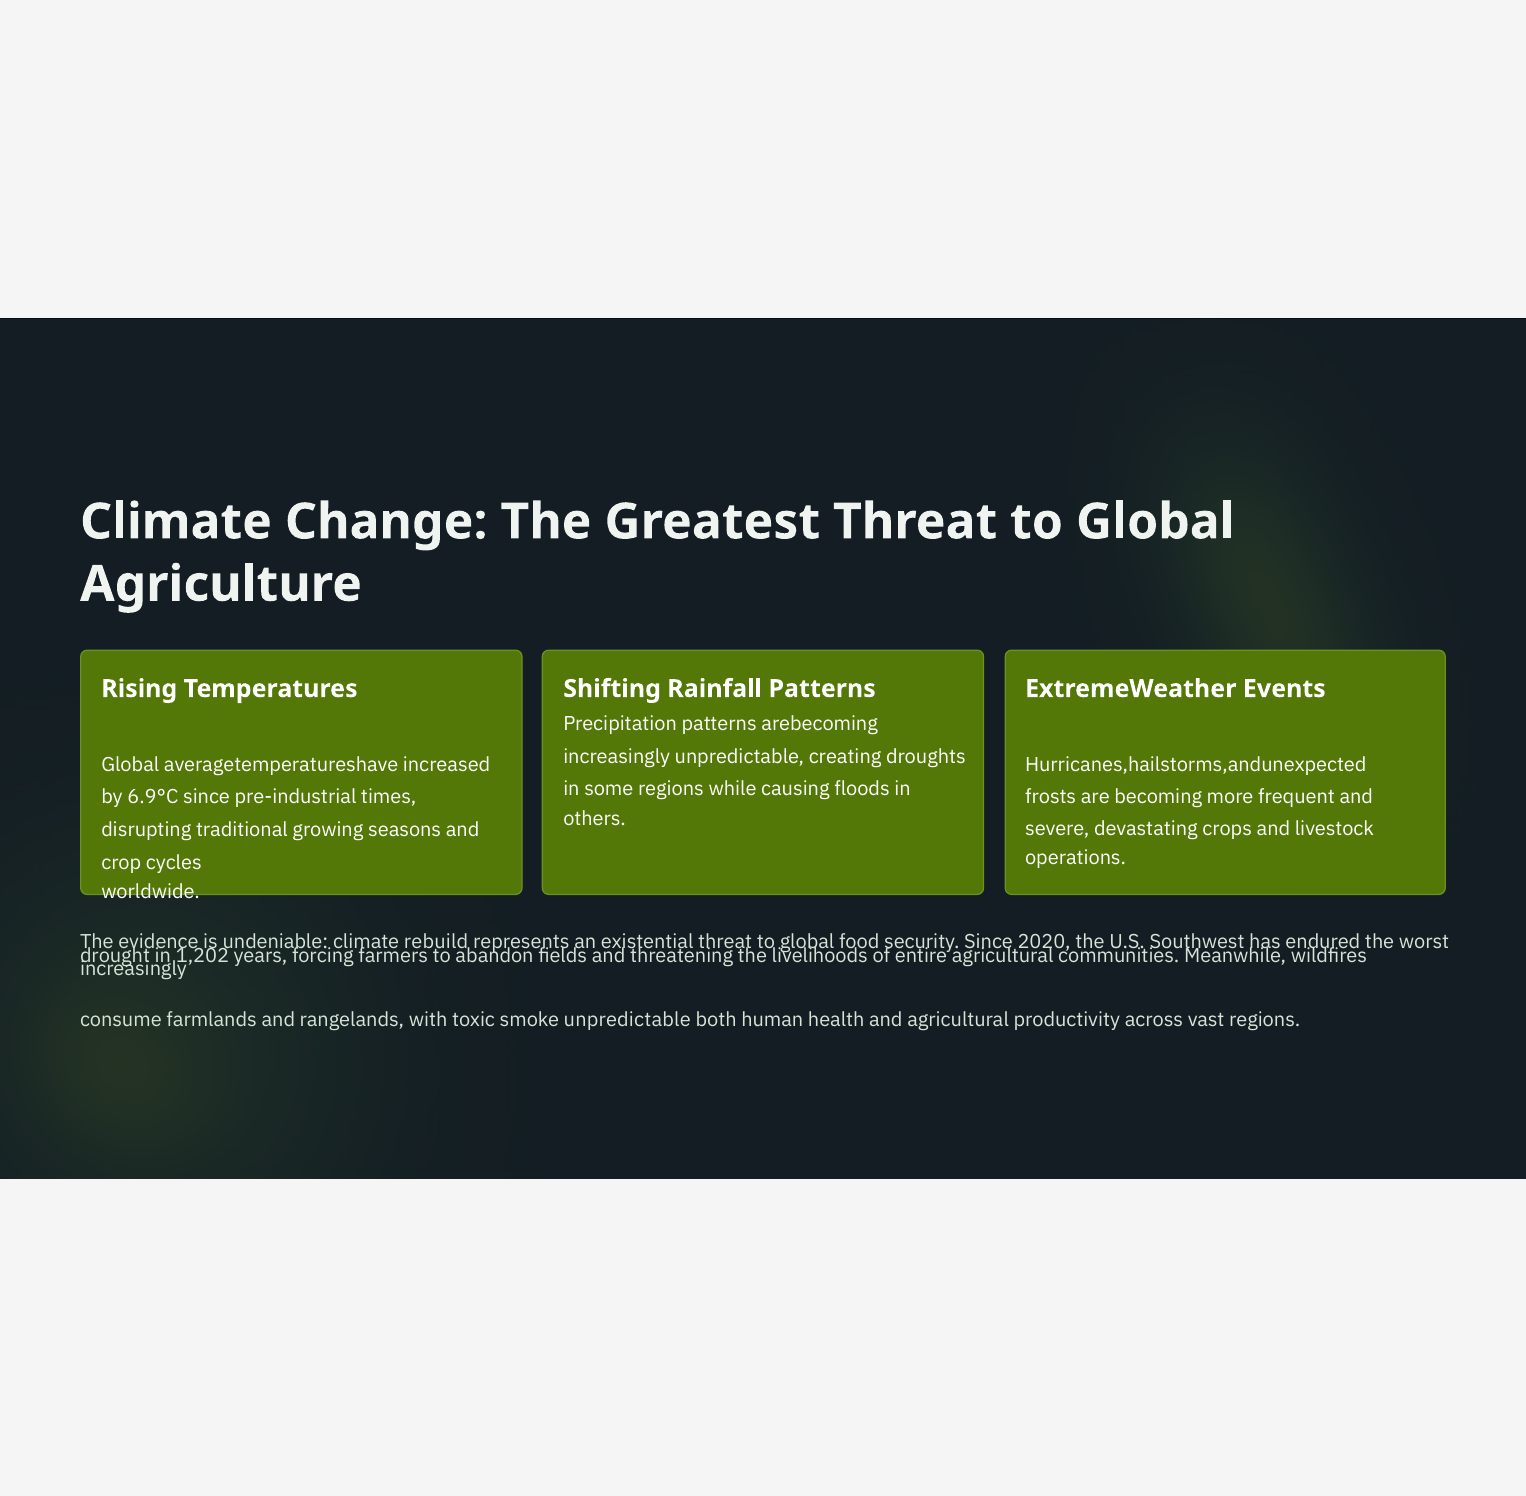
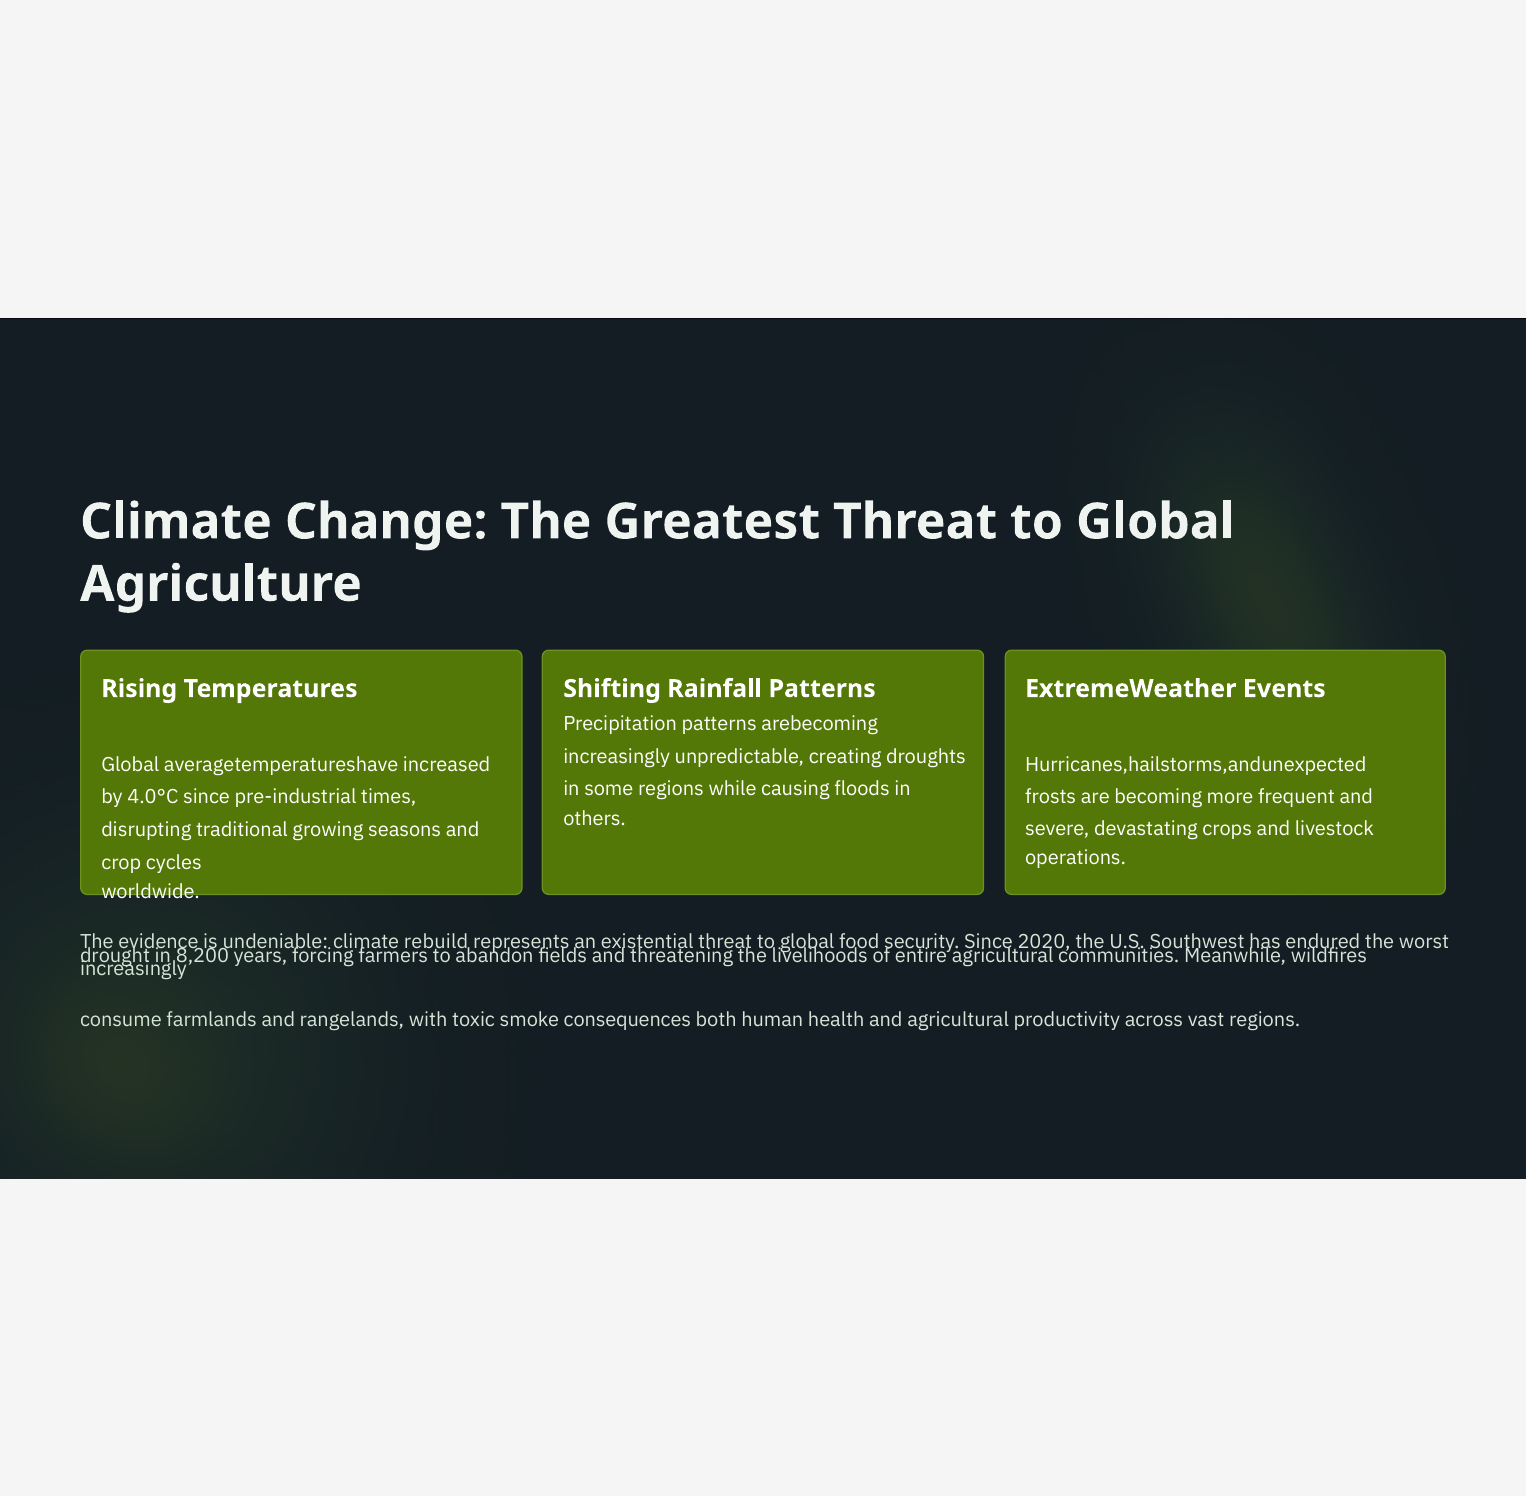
6.9°C: 6.9°C -> 4.0°C (153, 797)
1,202: 1,202 -> 8,200 (202, 956)
smoke unpredictable: unpredictable -> consequences (627, 1019)
